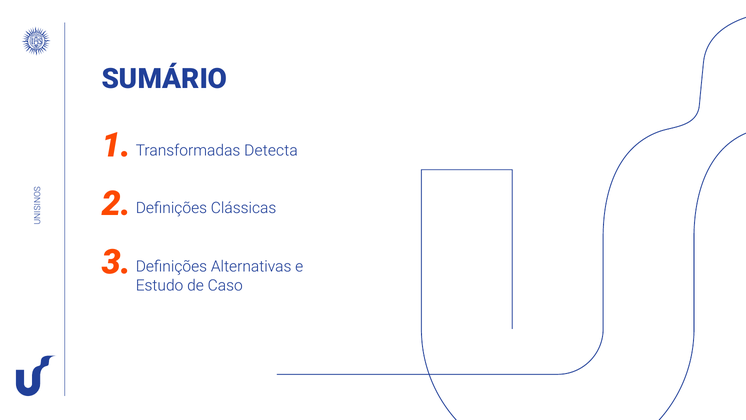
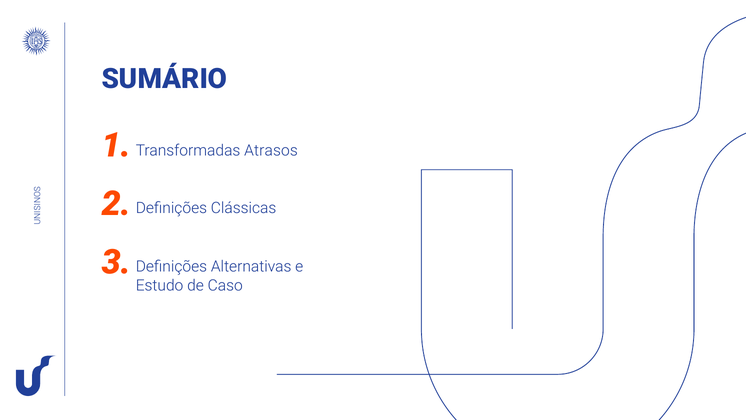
Detecta: Detecta -> Atrasos (271, 150)
